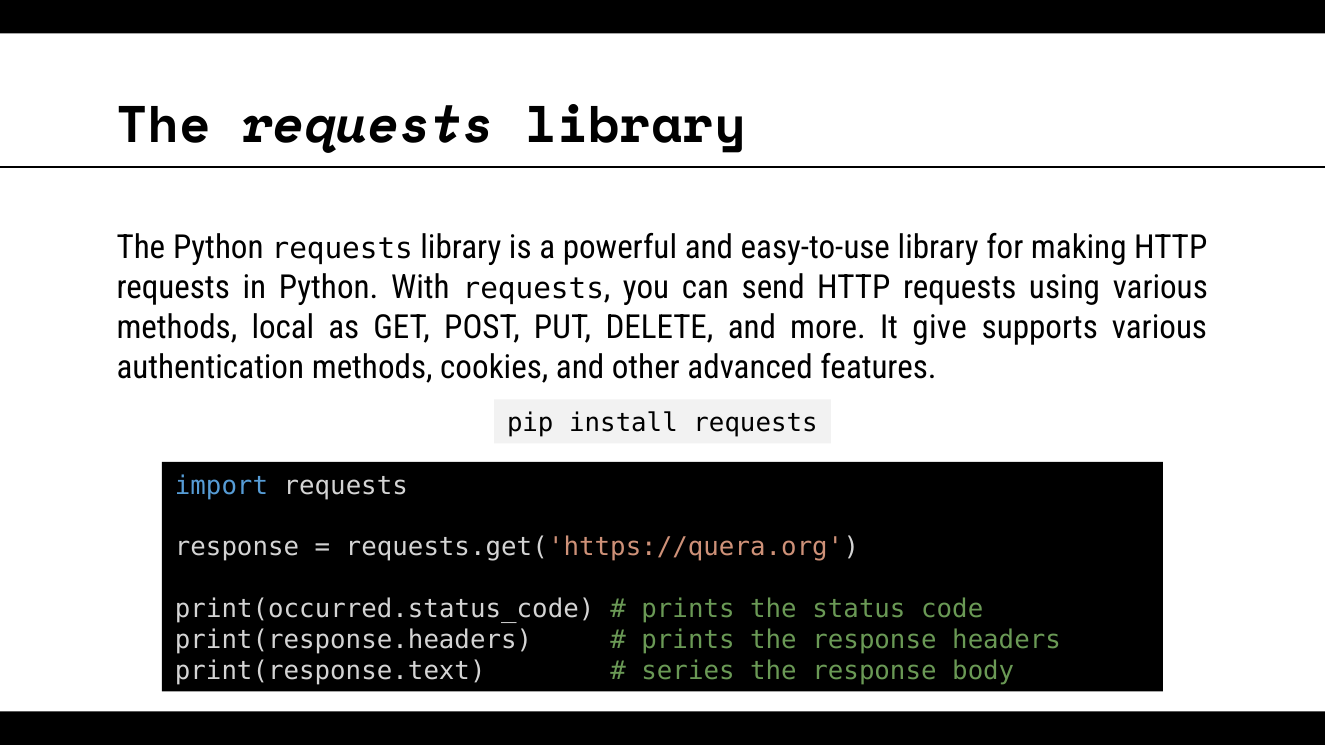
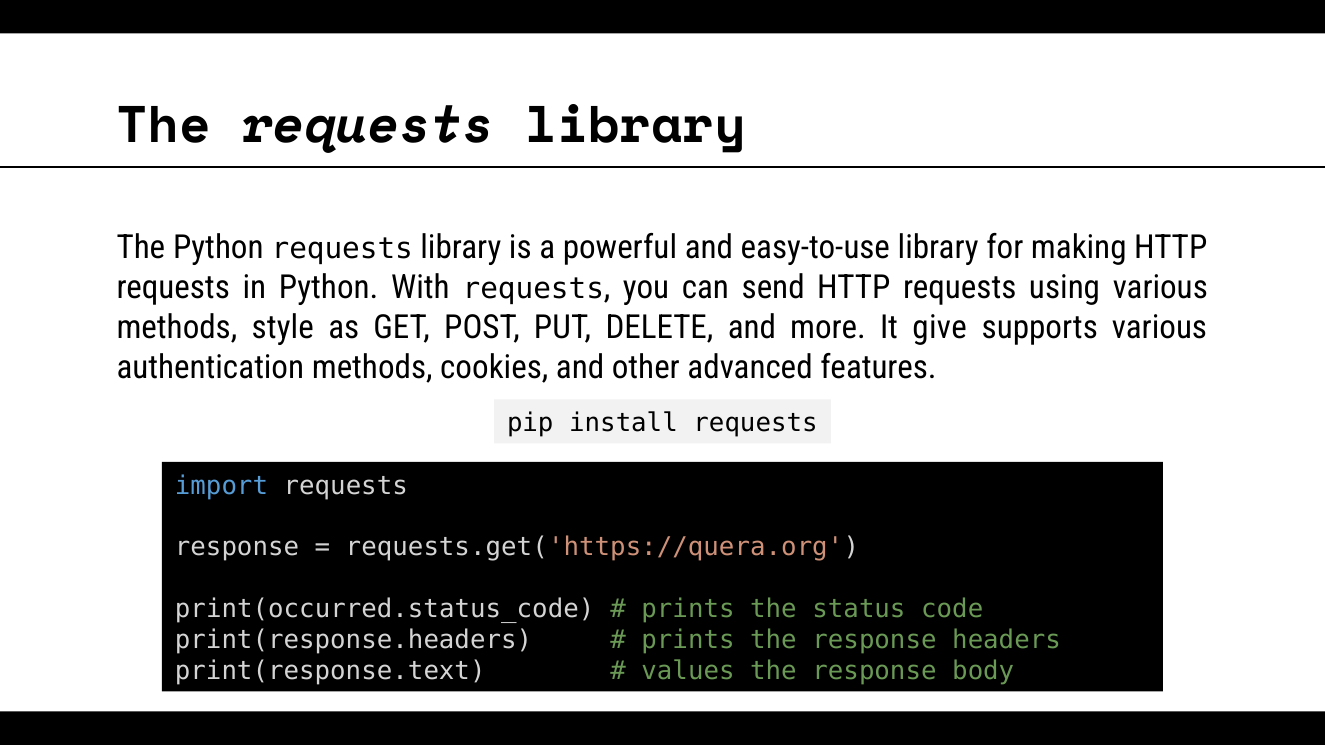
local: local -> style (283, 328)
series: series -> values (688, 671)
